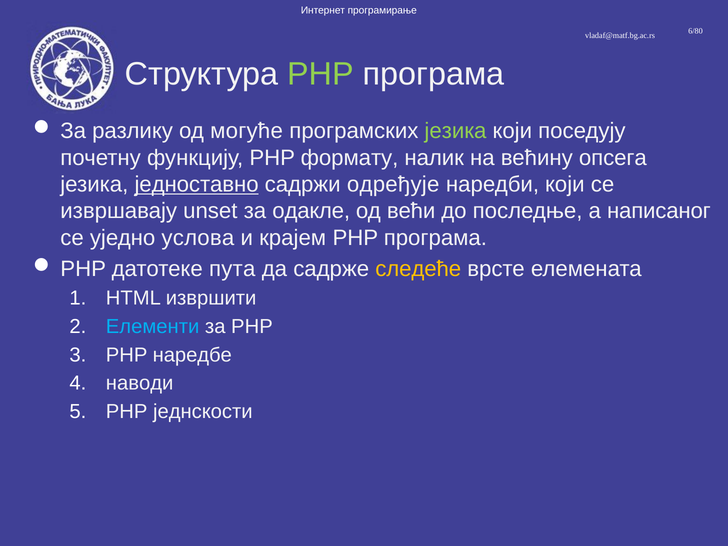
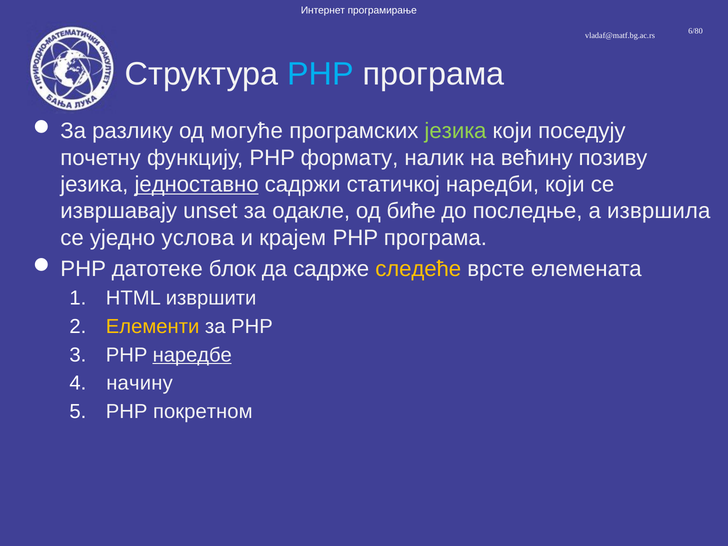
PHP colour: light green -> light blue (321, 74)
опсега: опсега -> позиву (613, 158)
одређује: одређује -> статичкој (393, 184)
већи: већи -> биће (411, 211)
написаног: написаног -> извршила (659, 211)
пута: пута -> блок (232, 269)
Елементи colour: light blue -> yellow (153, 327)
наредбе underline: none -> present (192, 355)
наводи: наводи -> начину (140, 383)
једнскости: једнскости -> покретном (203, 412)
